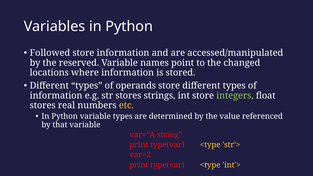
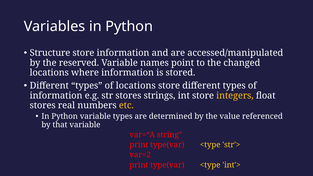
Followed: Followed -> Structure (50, 53)
of operands: operands -> locations (136, 86)
integers colour: light green -> yellow (235, 96)
